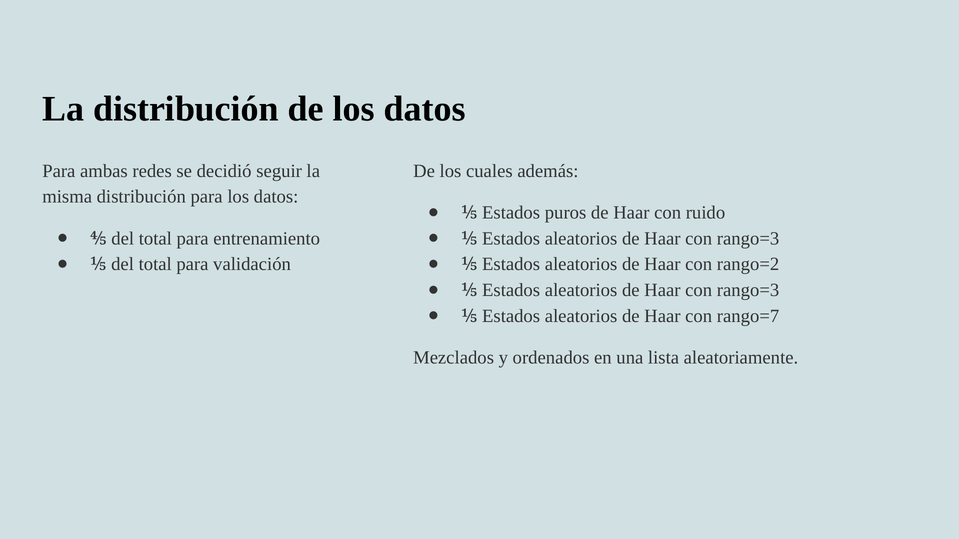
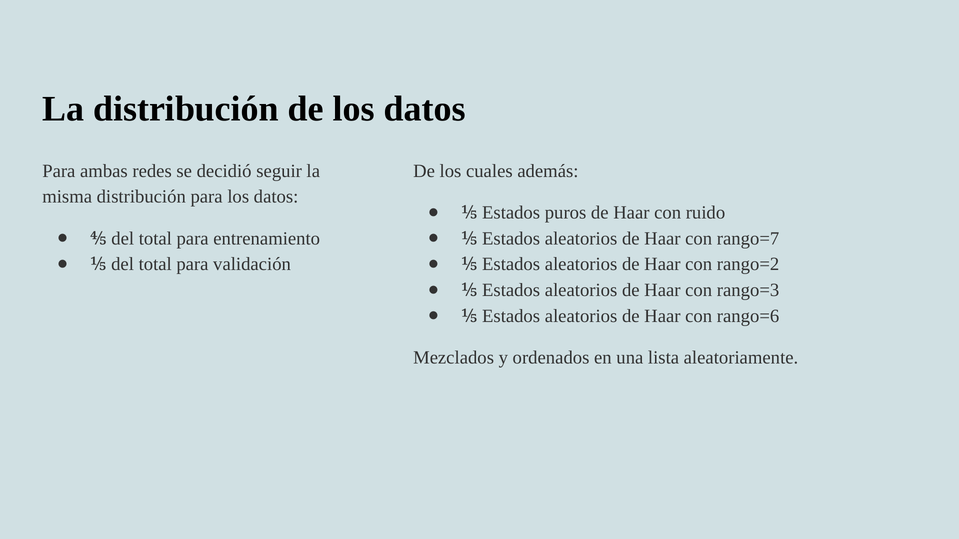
rango=3: rango=3 -> rango=7 (748, 239)
rango=7: rango=7 -> rango=6 (748, 316)
